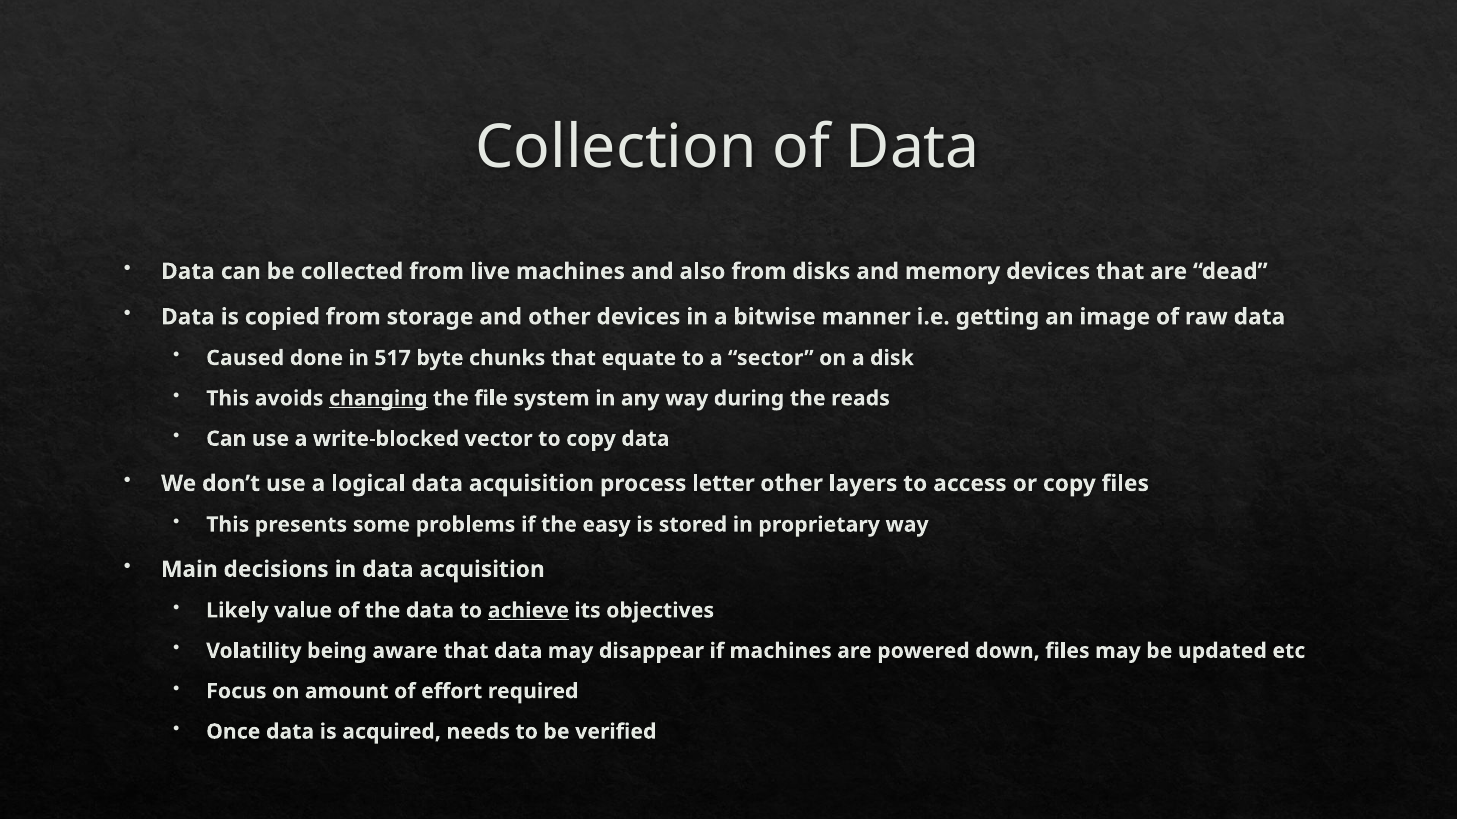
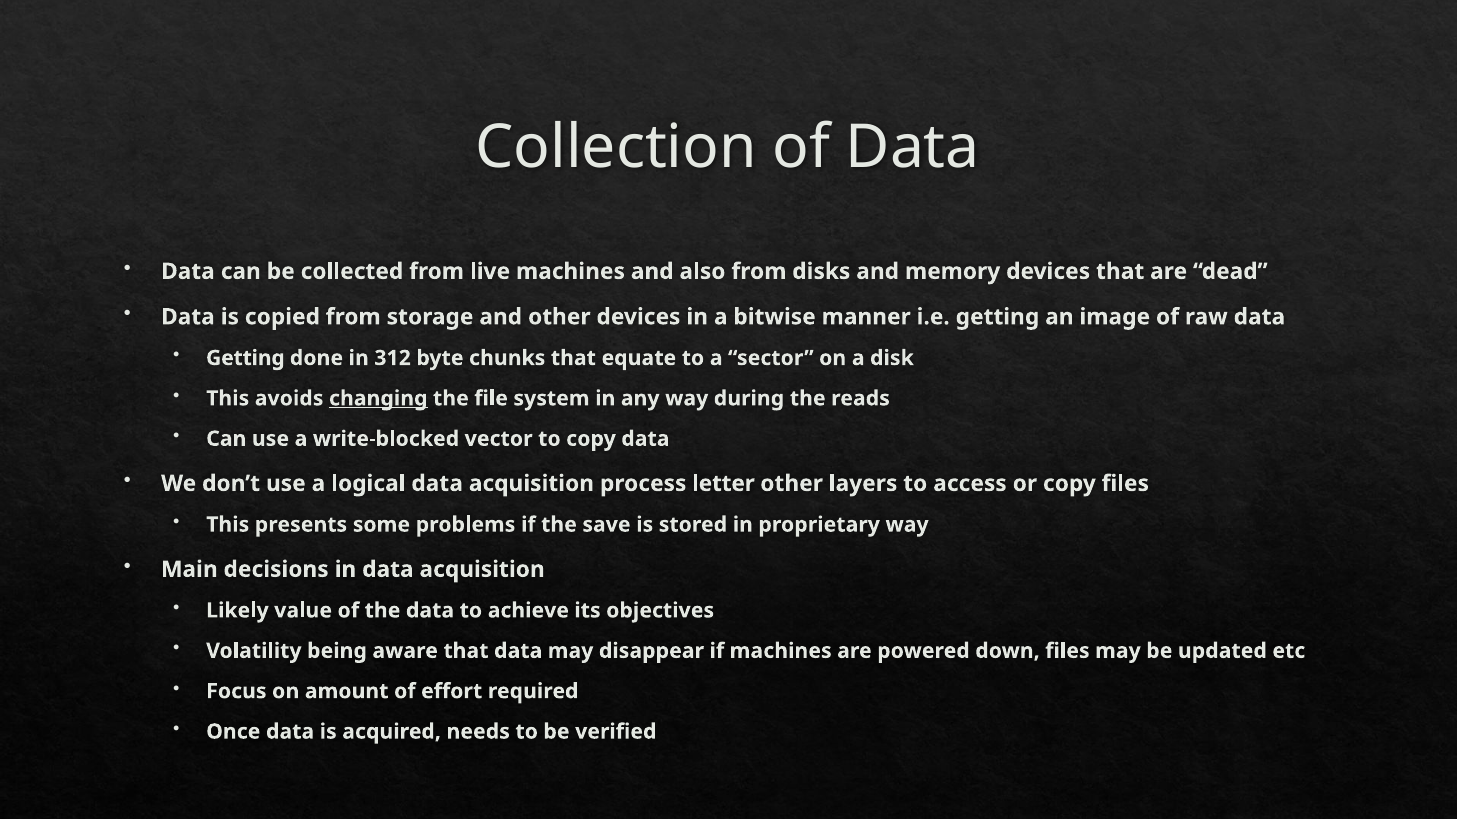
Caused: Caused -> Getting (245, 358)
517: 517 -> 312 (393, 358)
easy: easy -> save (606, 525)
achieve underline: present -> none (528, 611)
